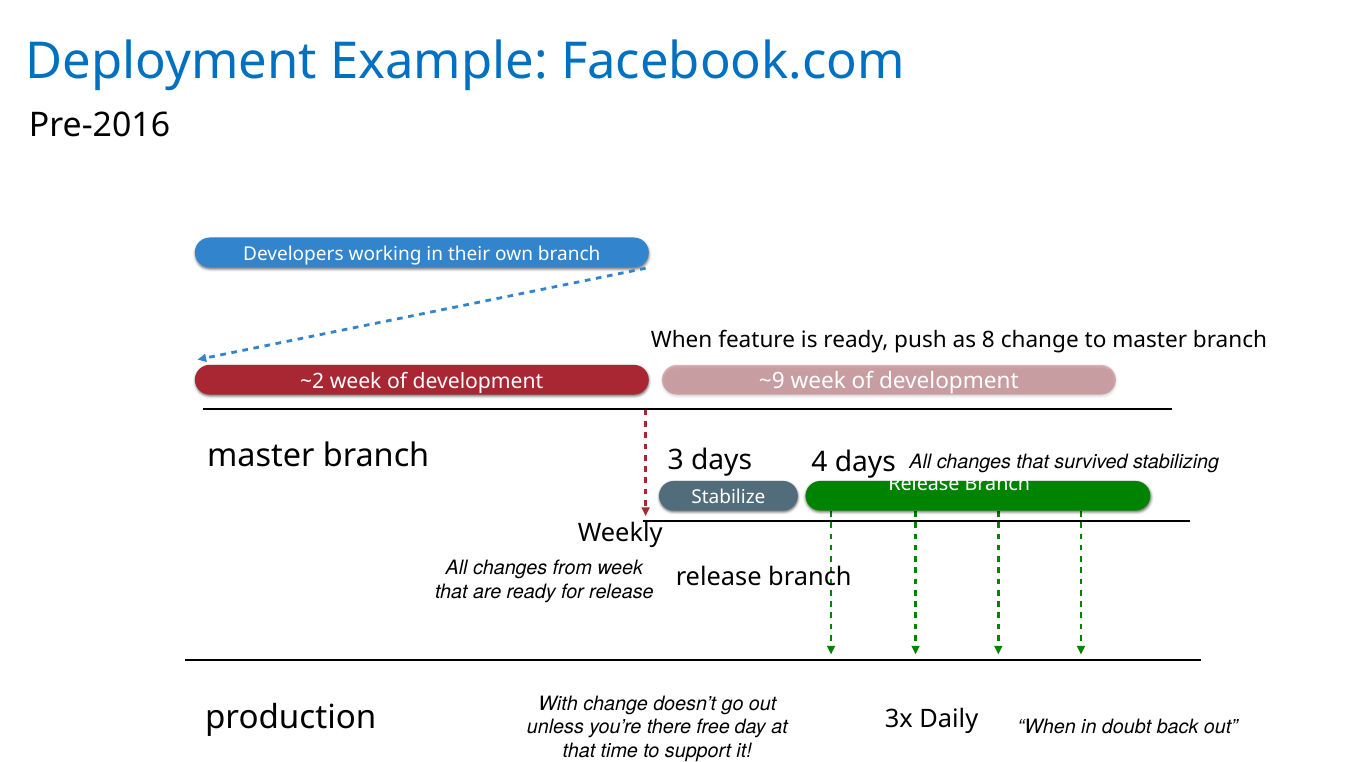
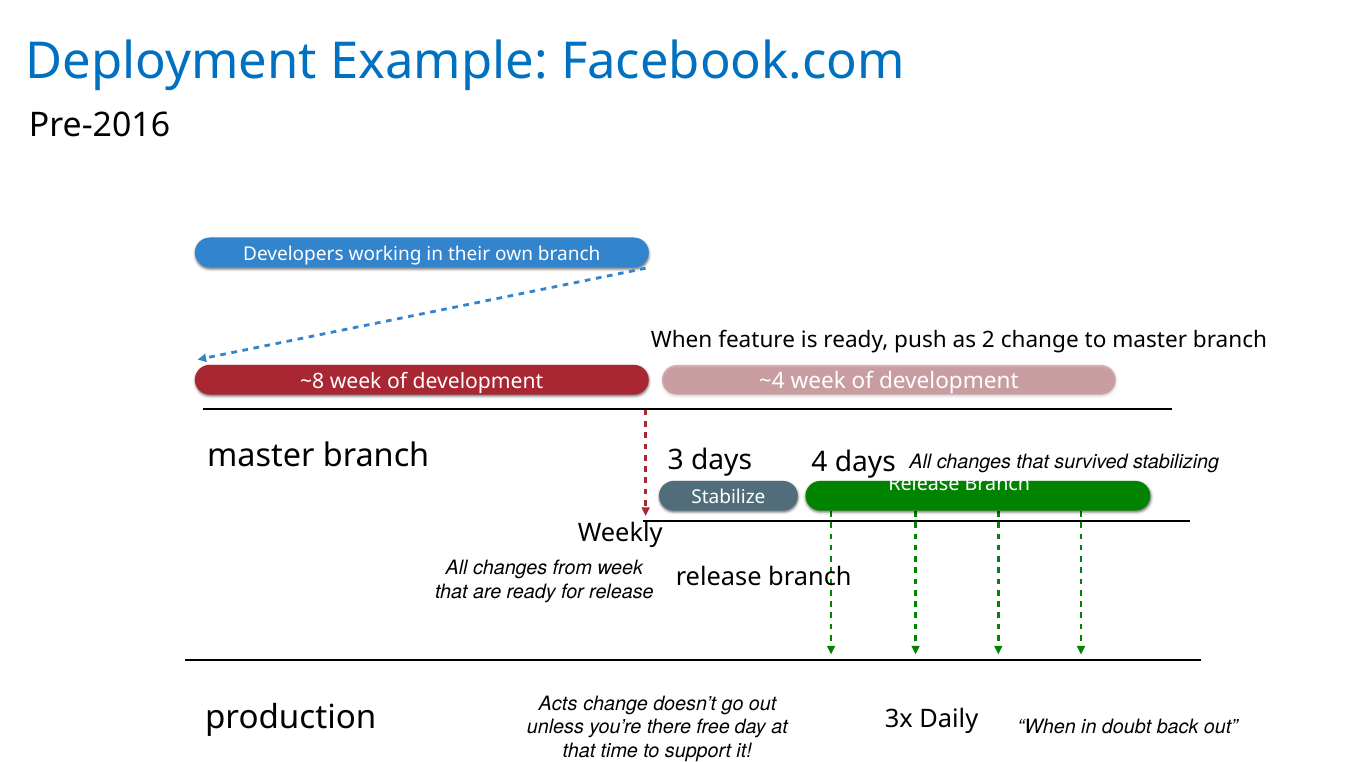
8: 8 -> 2 (988, 340)
~9: ~9 -> ~4 (772, 381)
~2: ~2 -> ~8 (312, 381)
With: With -> Acts (558, 703)
